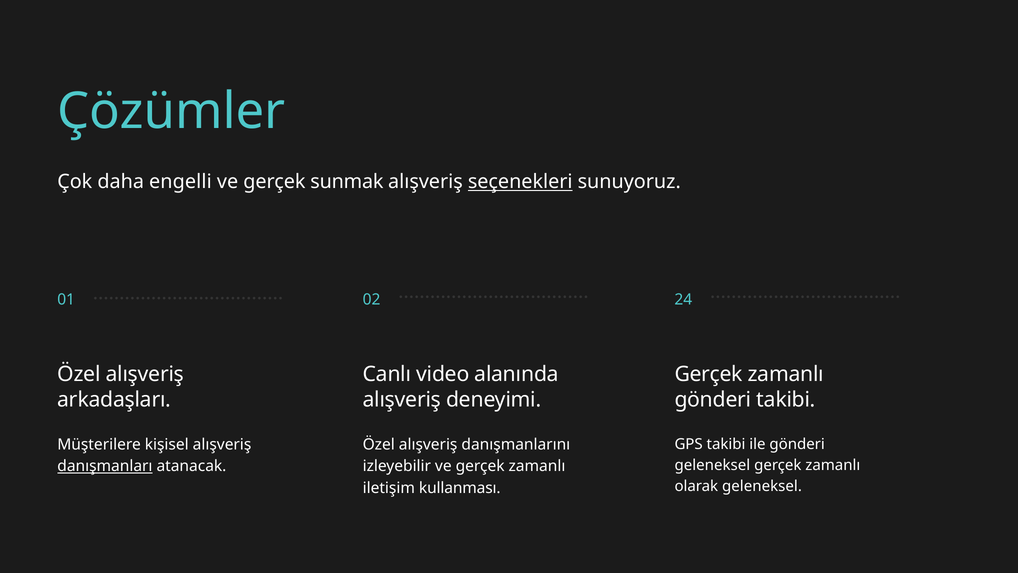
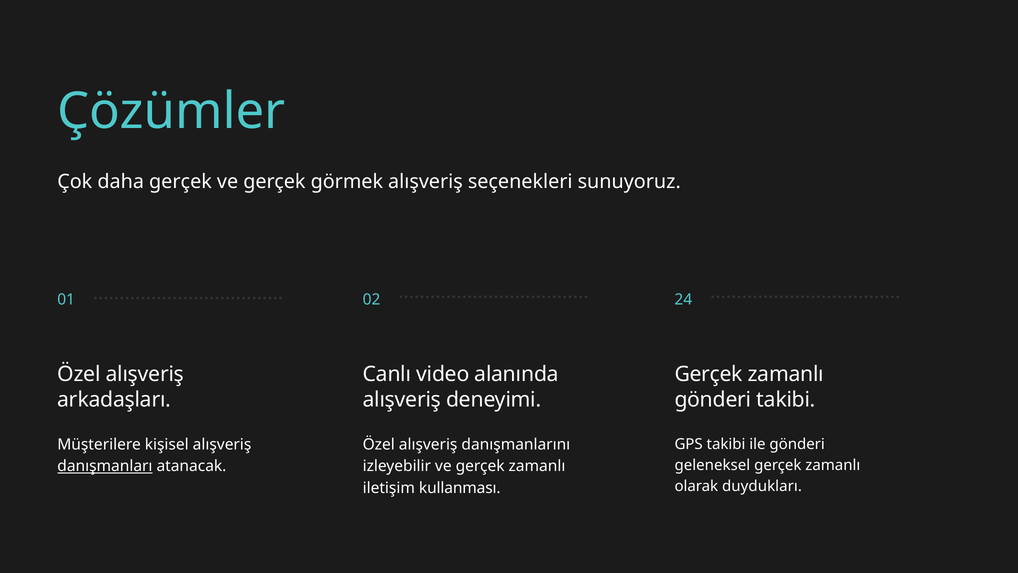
daha engelli: engelli -> gerçek (180, 182)
sunmak: sunmak -> görmek (347, 182)
seçenekleri underline: present -> none (520, 182)
olarak geleneksel: geleneksel -> duydukları (762, 486)
